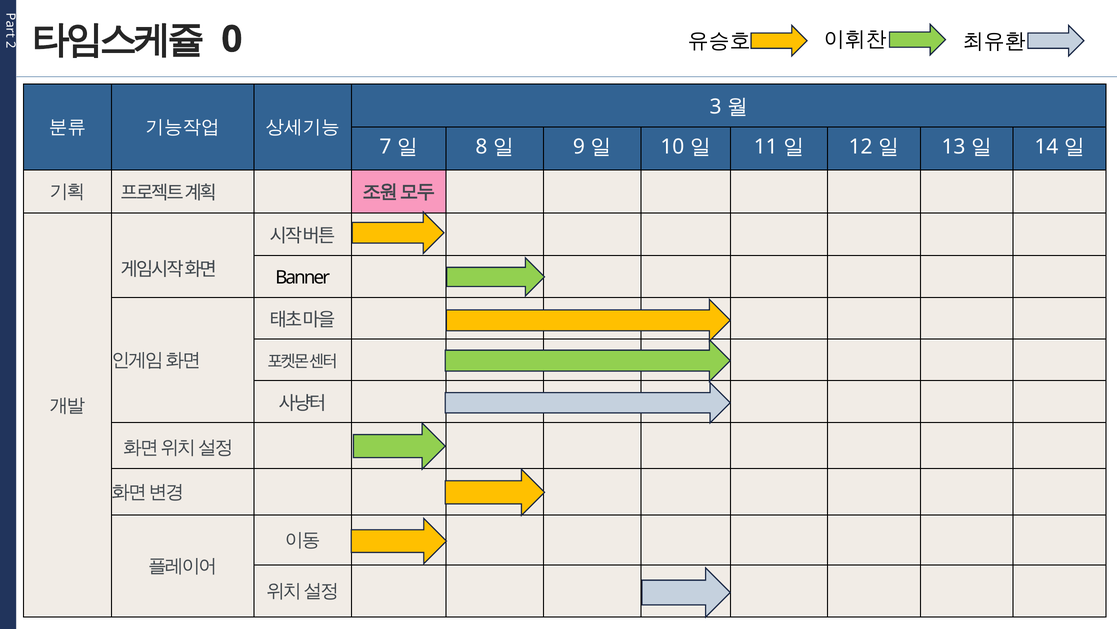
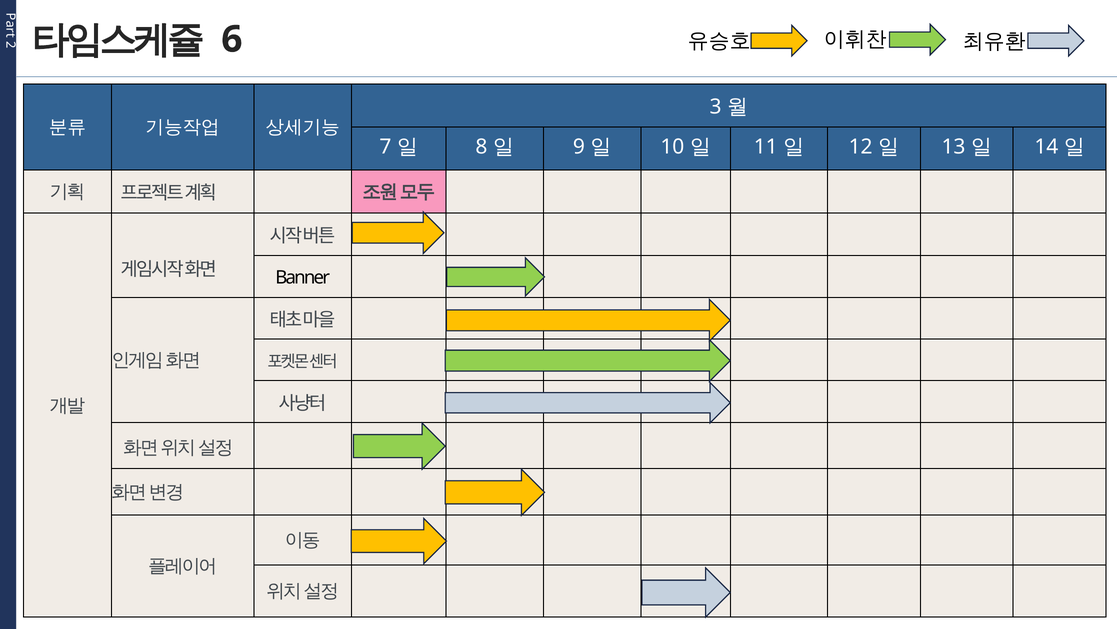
0: 0 -> 6 (232, 39)
